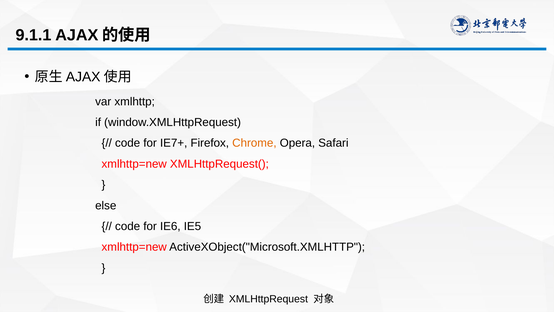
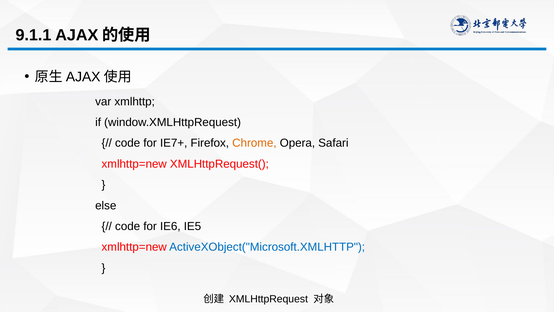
ActiveXObject("Microsoft.XMLHTTP colour: black -> blue (267, 247)
